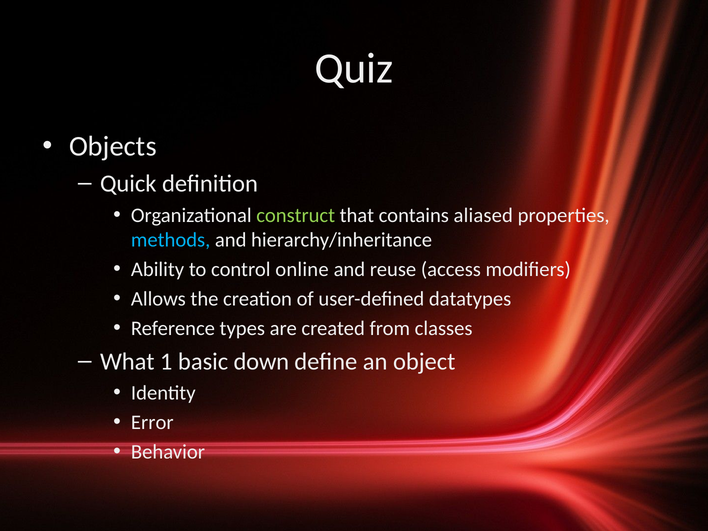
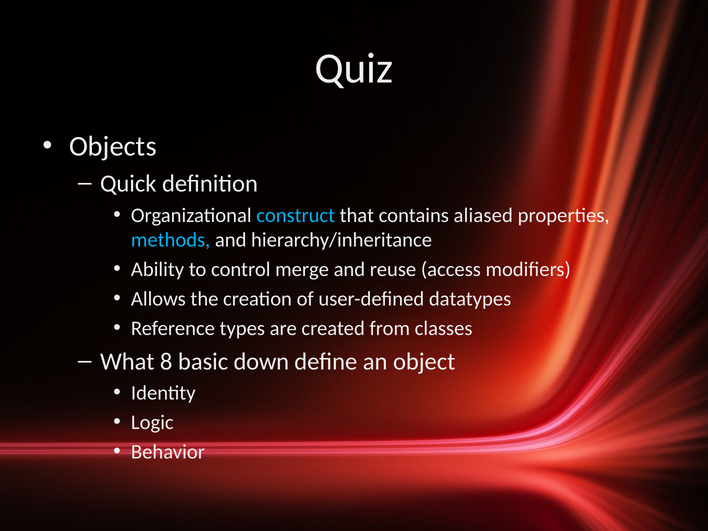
construct colour: light green -> light blue (296, 215)
online: online -> merge (302, 269)
1: 1 -> 8 (166, 361)
Error: Error -> Logic (152, 422)
